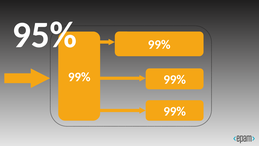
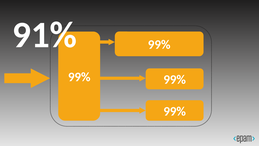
95%: 95% -> 91% (44, 35)
